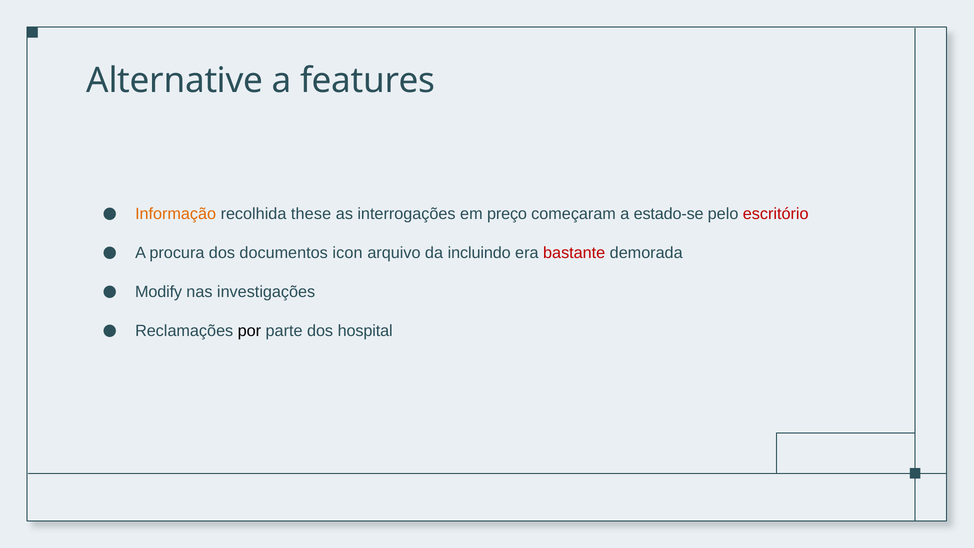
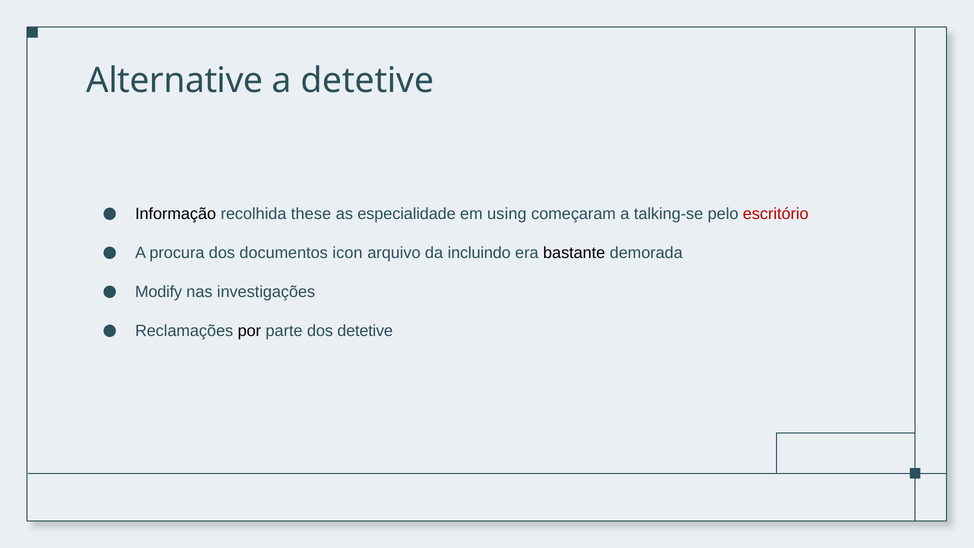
a features: features -> detetive (367, 81)
Informação colour: orange -> black (176, 214)
interrogações: interrogações -> especialidade (407, 214)
preço: preço -> using (507, 214)
estado-se: estado-se -> talking-se (669, 214)
bastante colour: red -> black (574, 253)
dos hospital: hospital -> detetive (365, 331)
